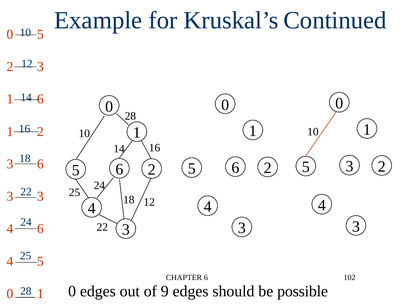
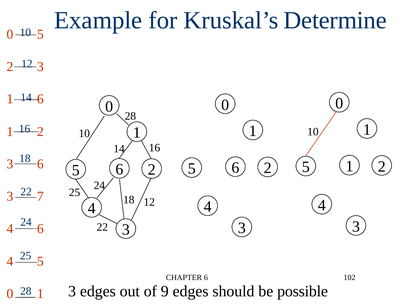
Continued: Continued -> Determine (335, 20)
5 3: 3 -> 1 (349, 166)
3 3: 3 -> 7 (40, 197)
28 0: 0 -> 3 (72, 292)
